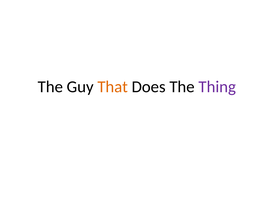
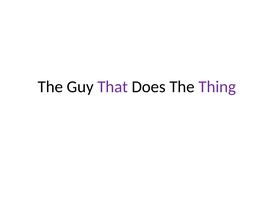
That colour: orange -> purple (113, 87)
